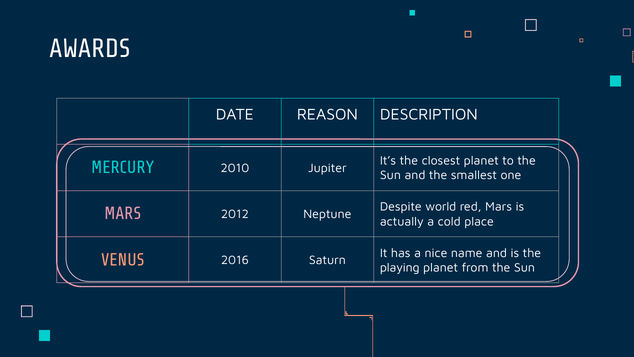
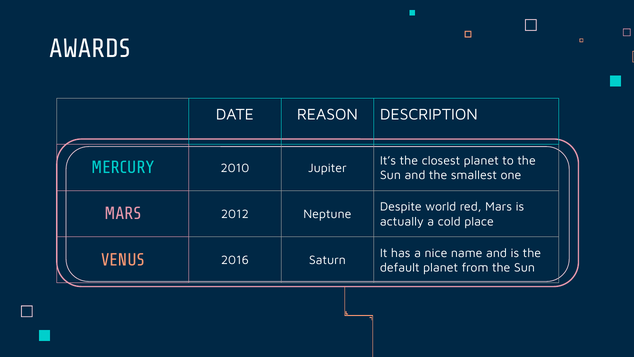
playing: playing -> default (400, 267)
